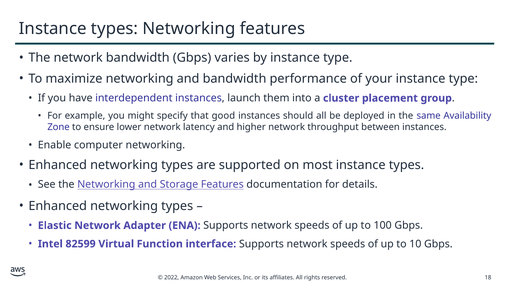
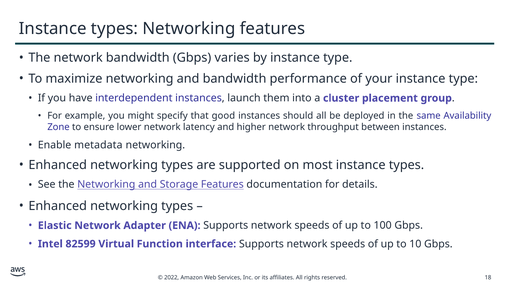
computer: computer -> metadata (98, 145)
